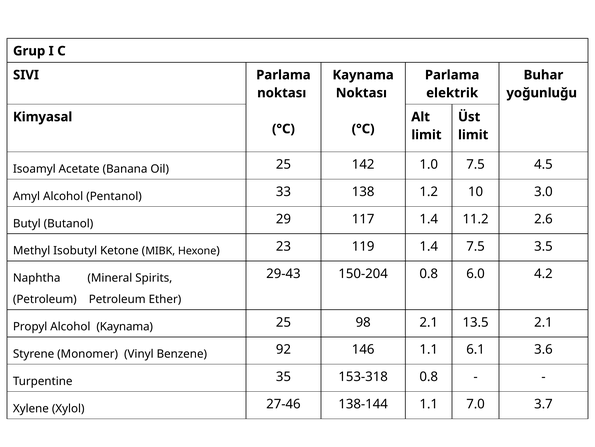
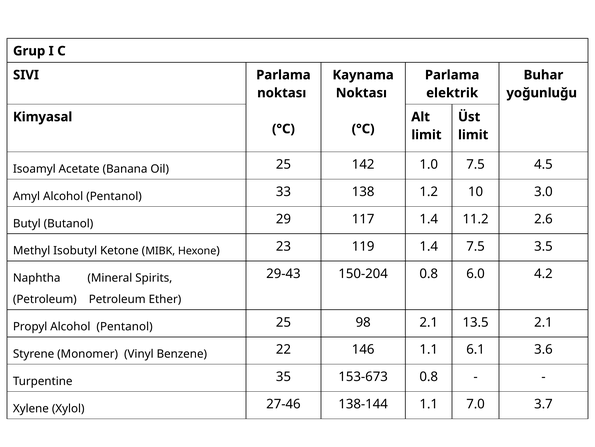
Propyl Alcohol Kaynama: Kaynama -> Pentanol (125, 326)
92: 92 -> 22 (283, 349)
153-318: 153-318 -> 153-673 (363, 376)
